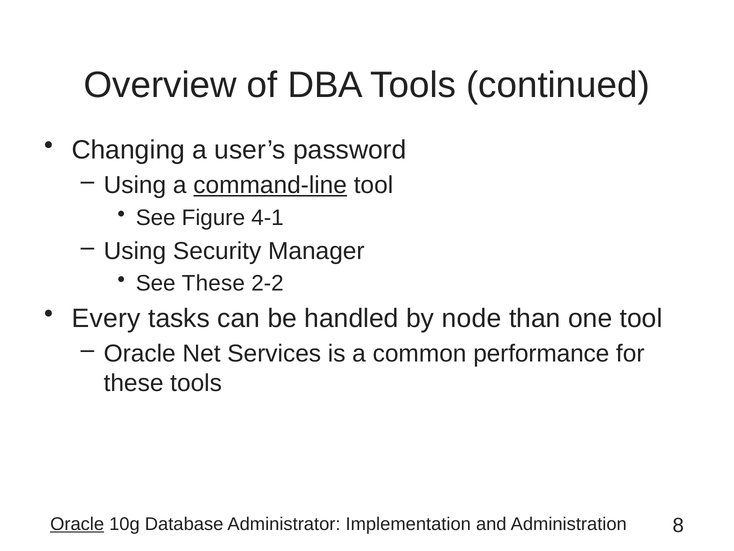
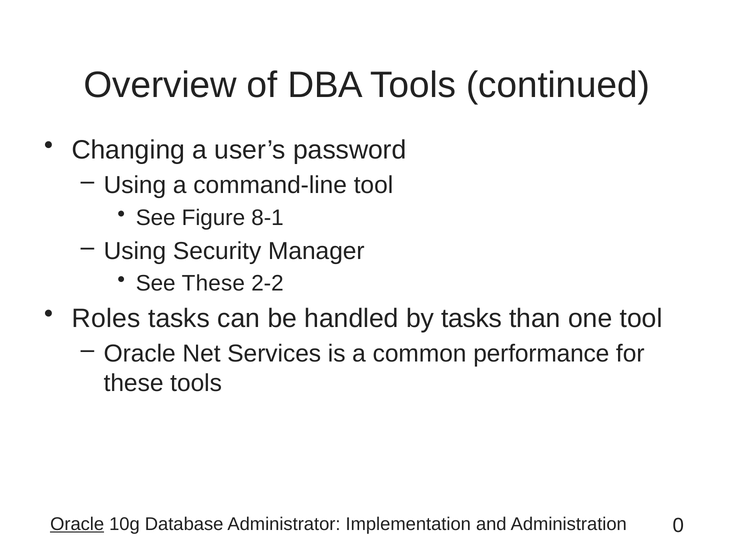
command-line underline: present -> none (270, 185)
4-1: 4-1 -> 8-1 (268, 218)
Every: Every -> Roles (106, 318)
by node: node -> tasks (472, 318)
8: 8 -> 0 (678, 525)
